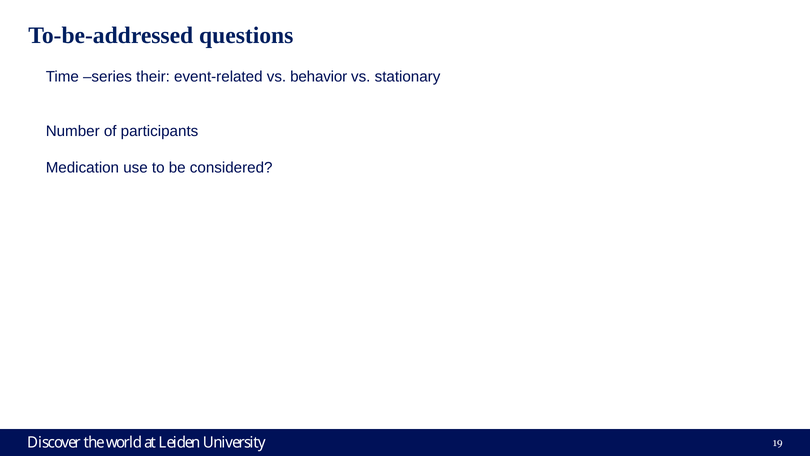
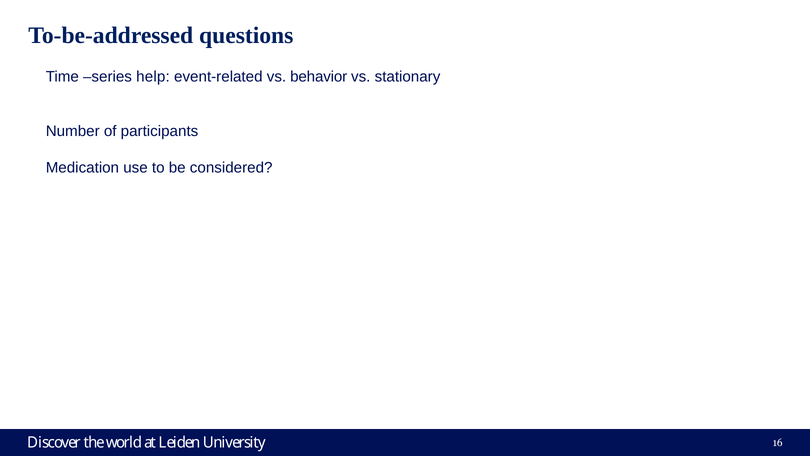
their: their -> help (153, 77)
19: 19 -> 16 (778, 442)
